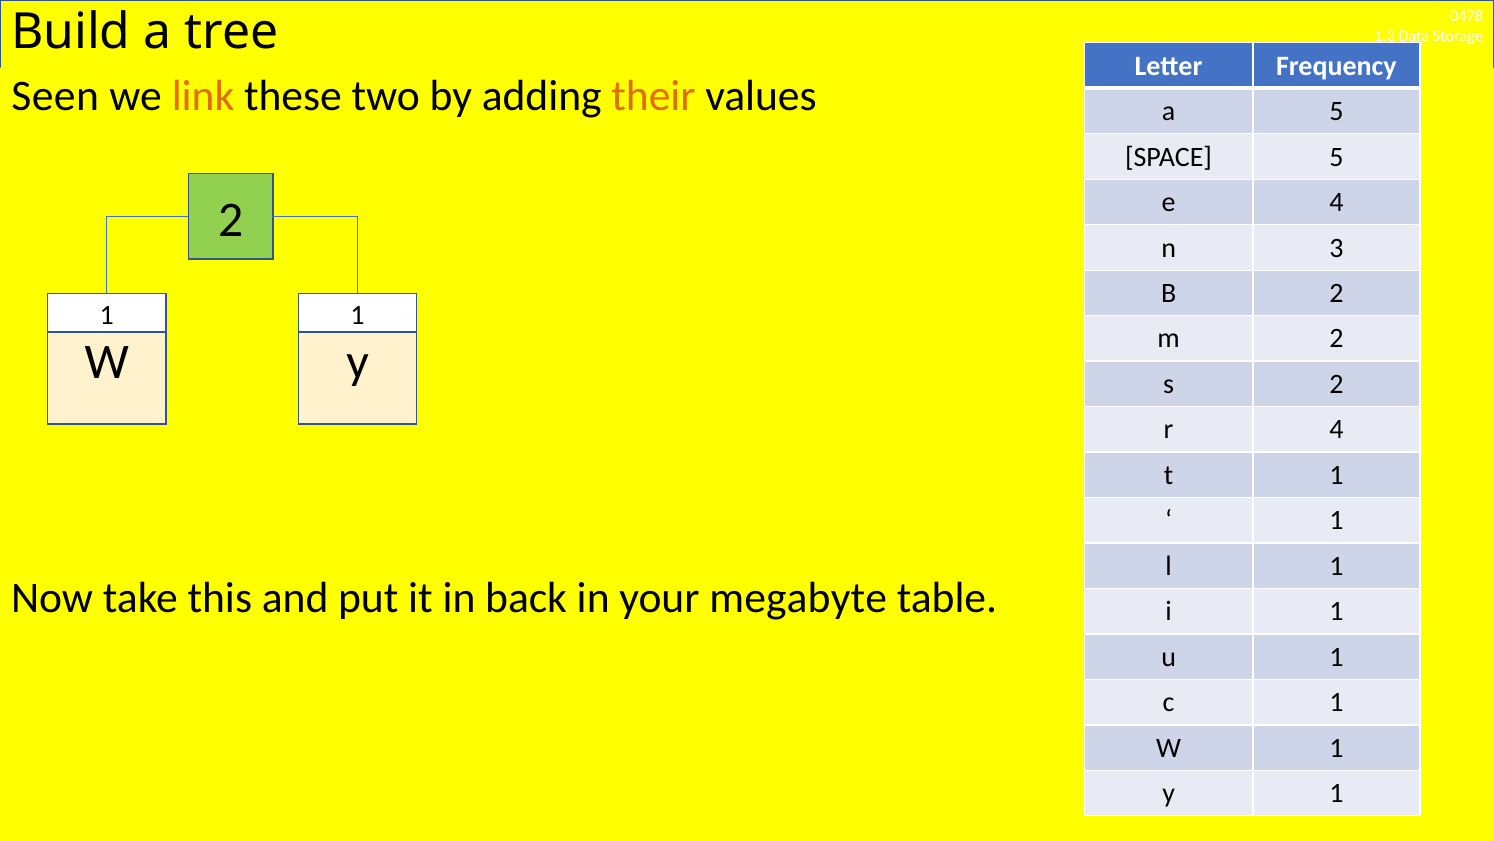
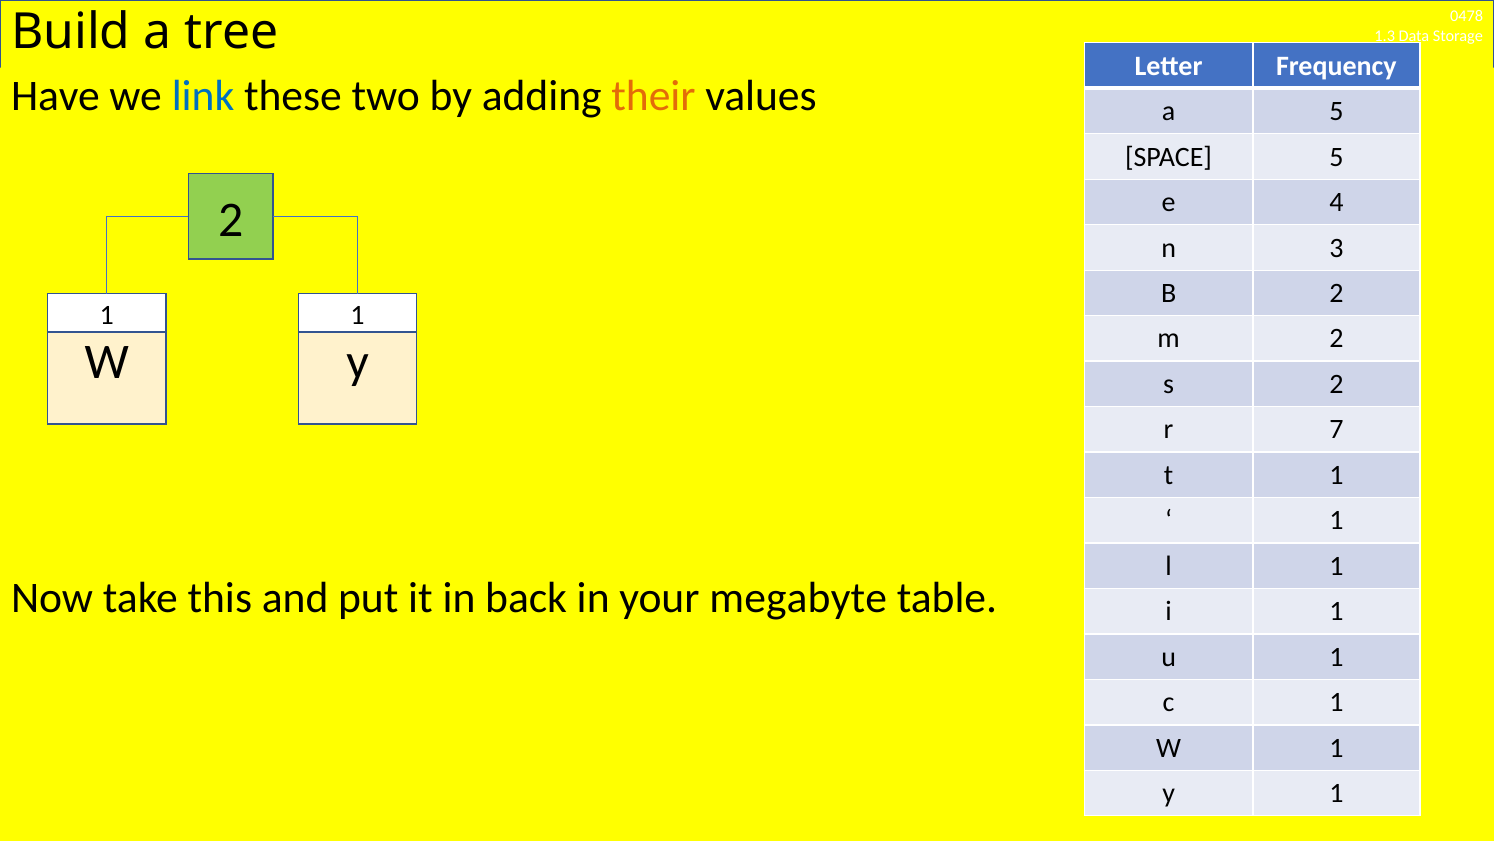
Seen: Seen -> Have (56, 96)
link colour: orange -> blue (203, 96)
r 4: 4 -> 7 (1336, 429)
